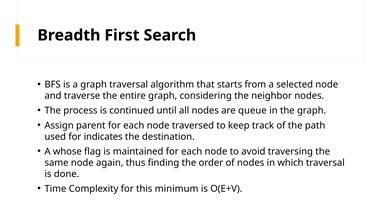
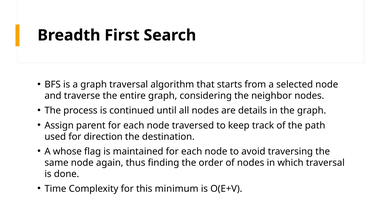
queue: queue -> details (253, 110)
indicates: indicates -> direction (103, 136)
